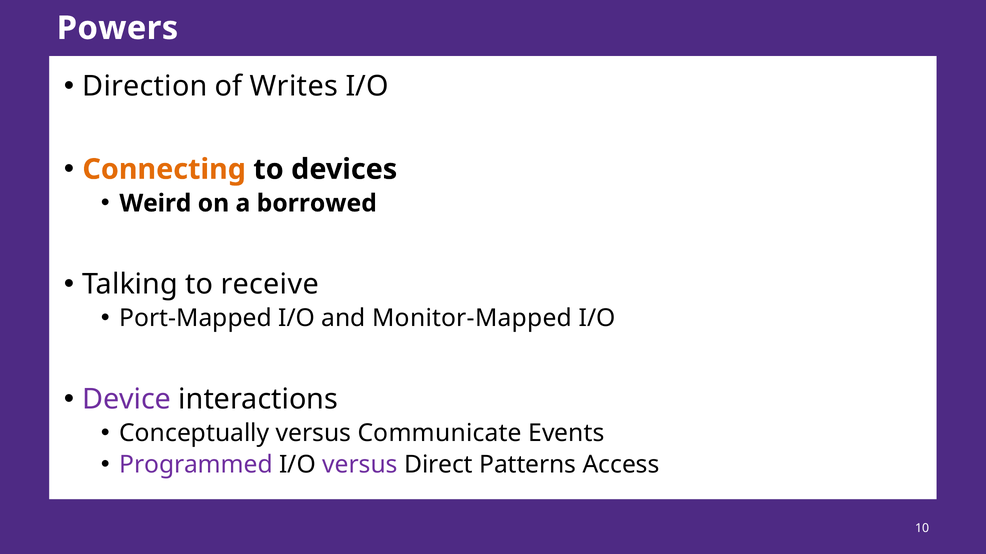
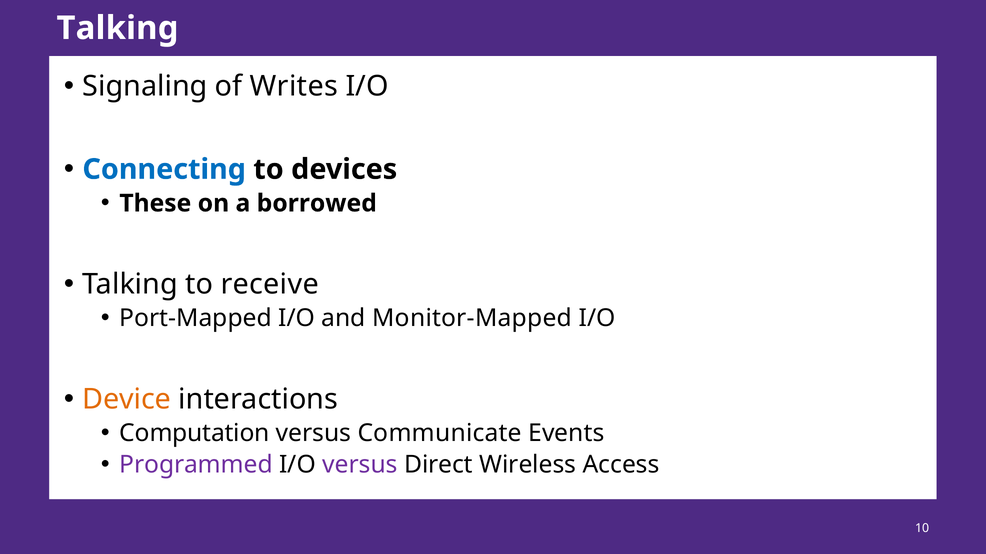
Powers: Powers -> Talking (118, 28)
Direction: Direction -> Signaling (145, 86)
Connecting colour: orange -> blue (164, 170)
Weird: Weird -> These (155, 204)
Device colour: purple -> orange (127, 400)
Conceptually: Conceptually -> Computation (195, 434)
Patterns: Patterns -> Wireless (528, 465)
